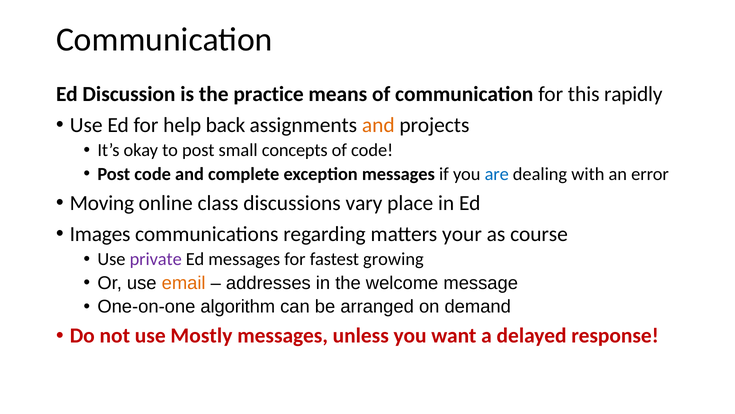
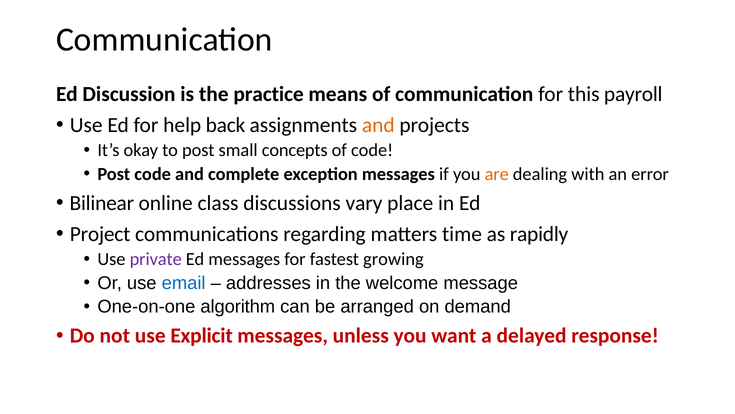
rapidly: rapidly -> payroll (633, 94)
are colour: blue -> orange (497, 174)
Moving: Moving -> Bilinear (102, 203)
Images: Images -> Project (100, 234)
your: your -> time (462, 234)
course: course -> rapidly (539, 234)
email colour: orange -> blue (184, 283)
Mostly: Mostly -> Explicit (202, 335)
